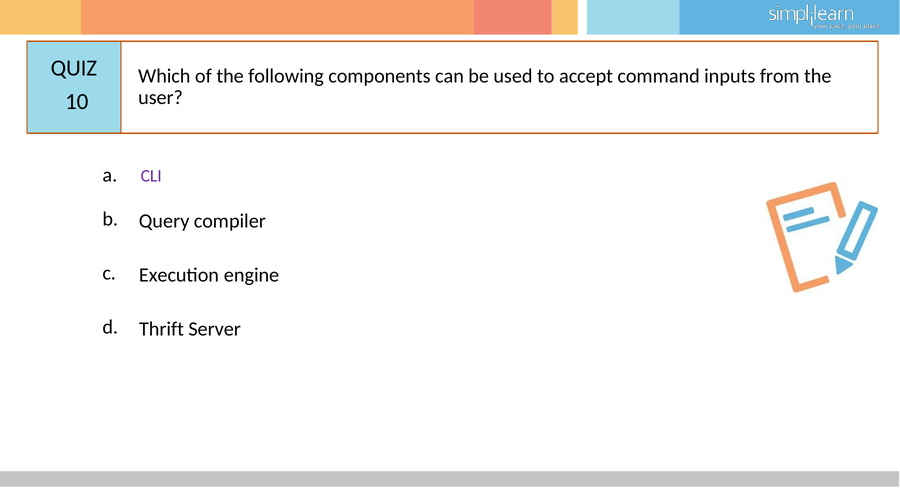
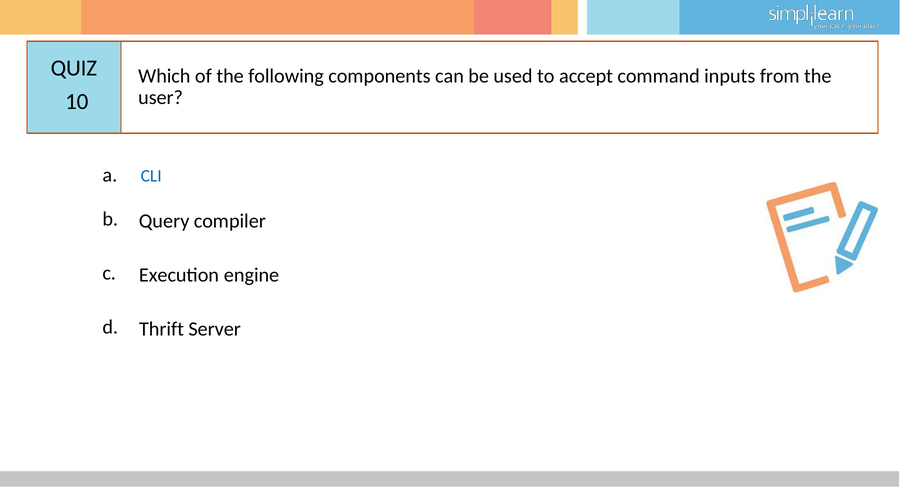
CLI colour: purple -> blue (151, 176)
